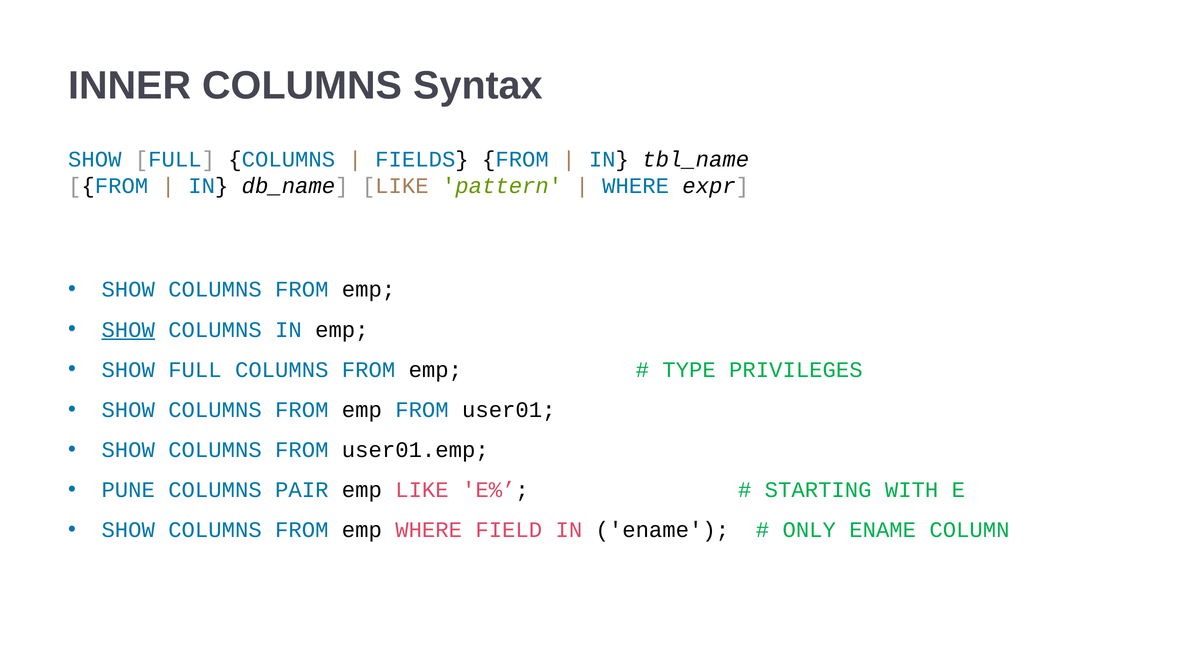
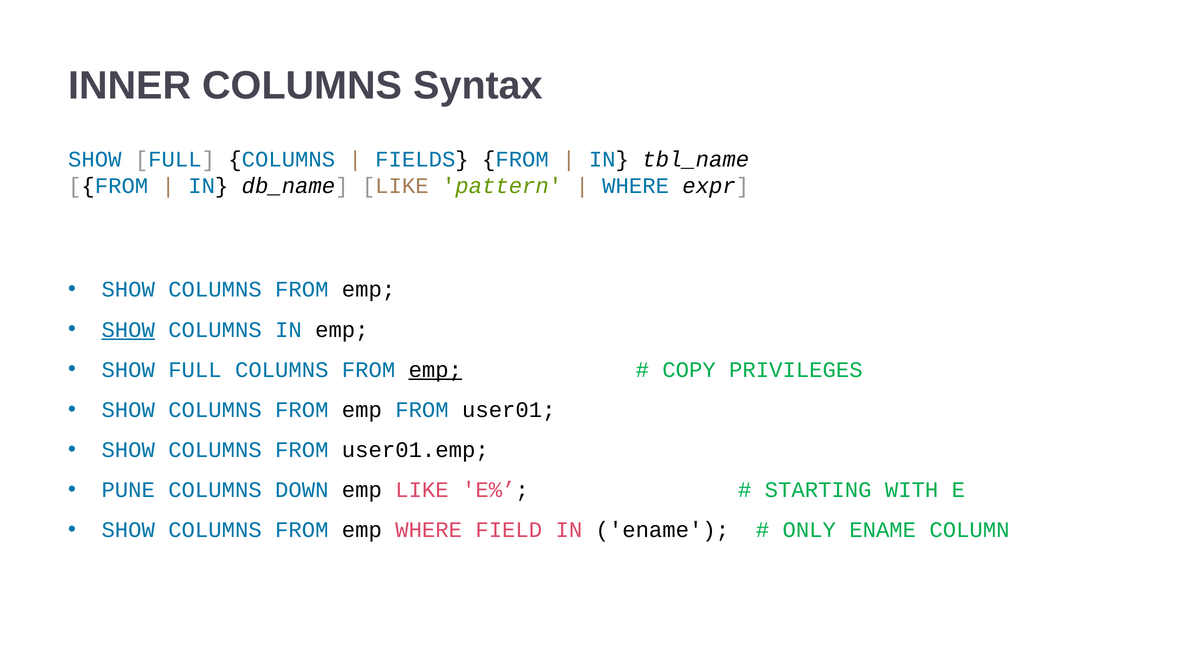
emp underline: none -> present (435, 370)
TYPE: TYPE -> COPY (689, 370)
PAIR: PAIR -> DOWN (302, 490)
